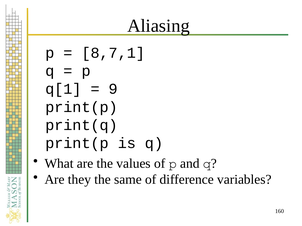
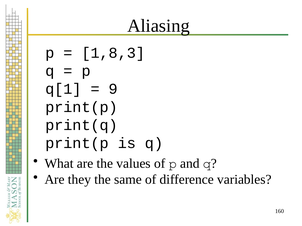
8,7,1: 8,7,1 -> 1,8,3 (113, 53)
